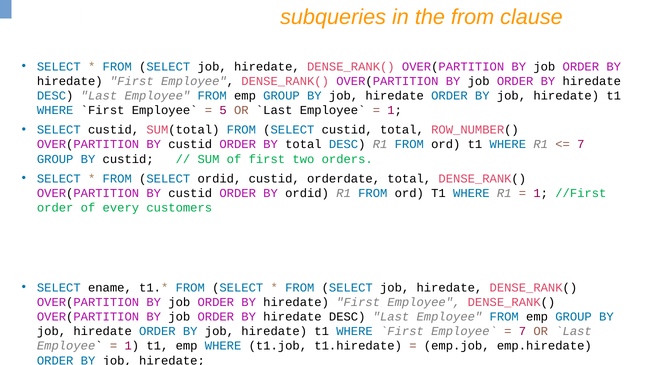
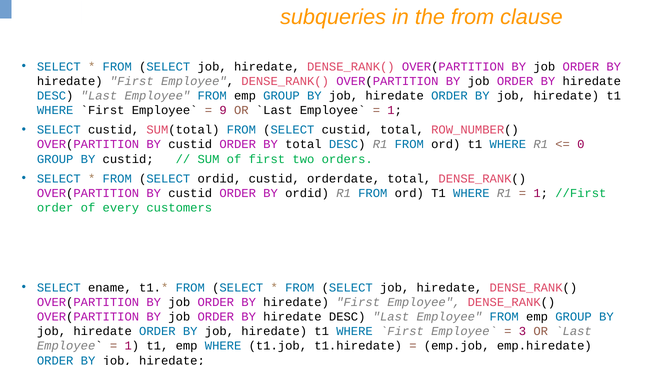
5: 5 -> 9 (223, 110)
7: 7 -> 0 (581, 144)
7: 7 -> 3 (522, 331)
